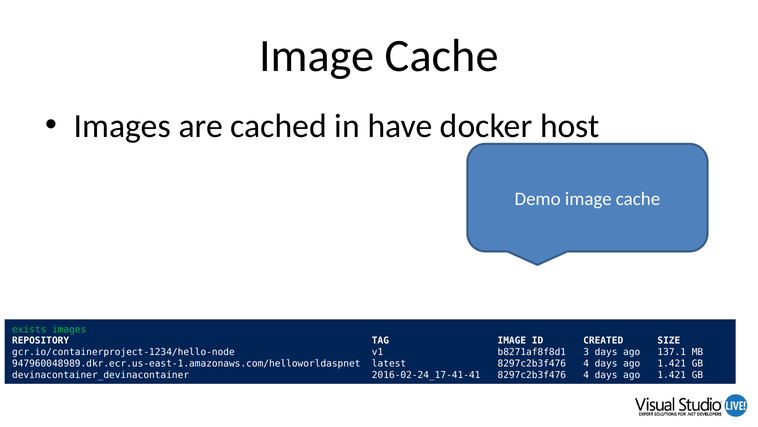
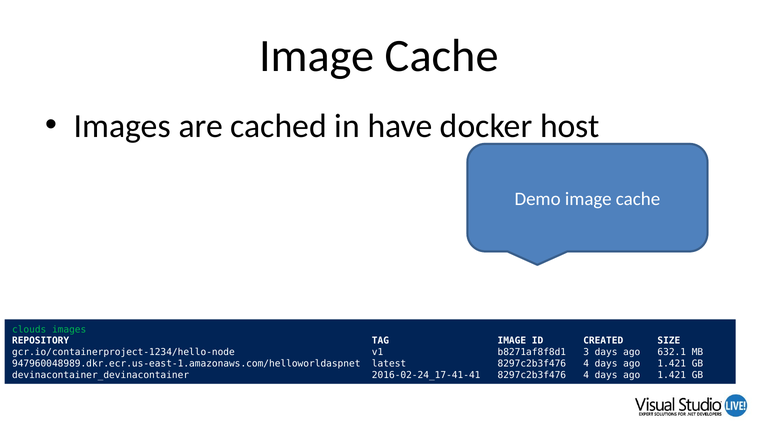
exists: exists -> clouds (29, 329)
137.1: 137.1 -> 632.1 (672, 352)
